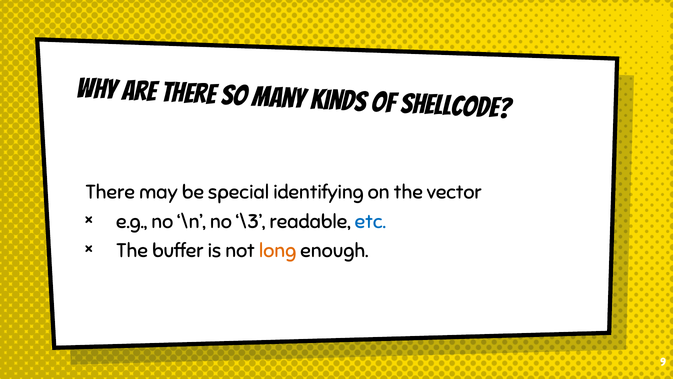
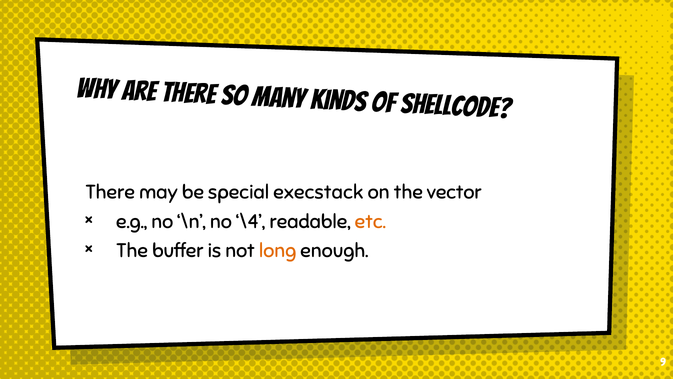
identifying: identifying -> execstack (318, 192)
\3: \3 -> \4 (251, 221)
etc colour: blue -> orange (370, 221)
